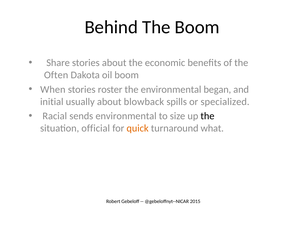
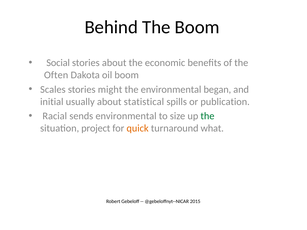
Share: Share -> Social (58, 63)
When: When -> Scales (53, 89)
roster: roster -> might (110, 89)
blowback: blowback -> statistical (144, 102)
specialized: specialized -> publication (225, 102)
the colour: black -> green (207, 116)
official: official -> project (96, 128)
